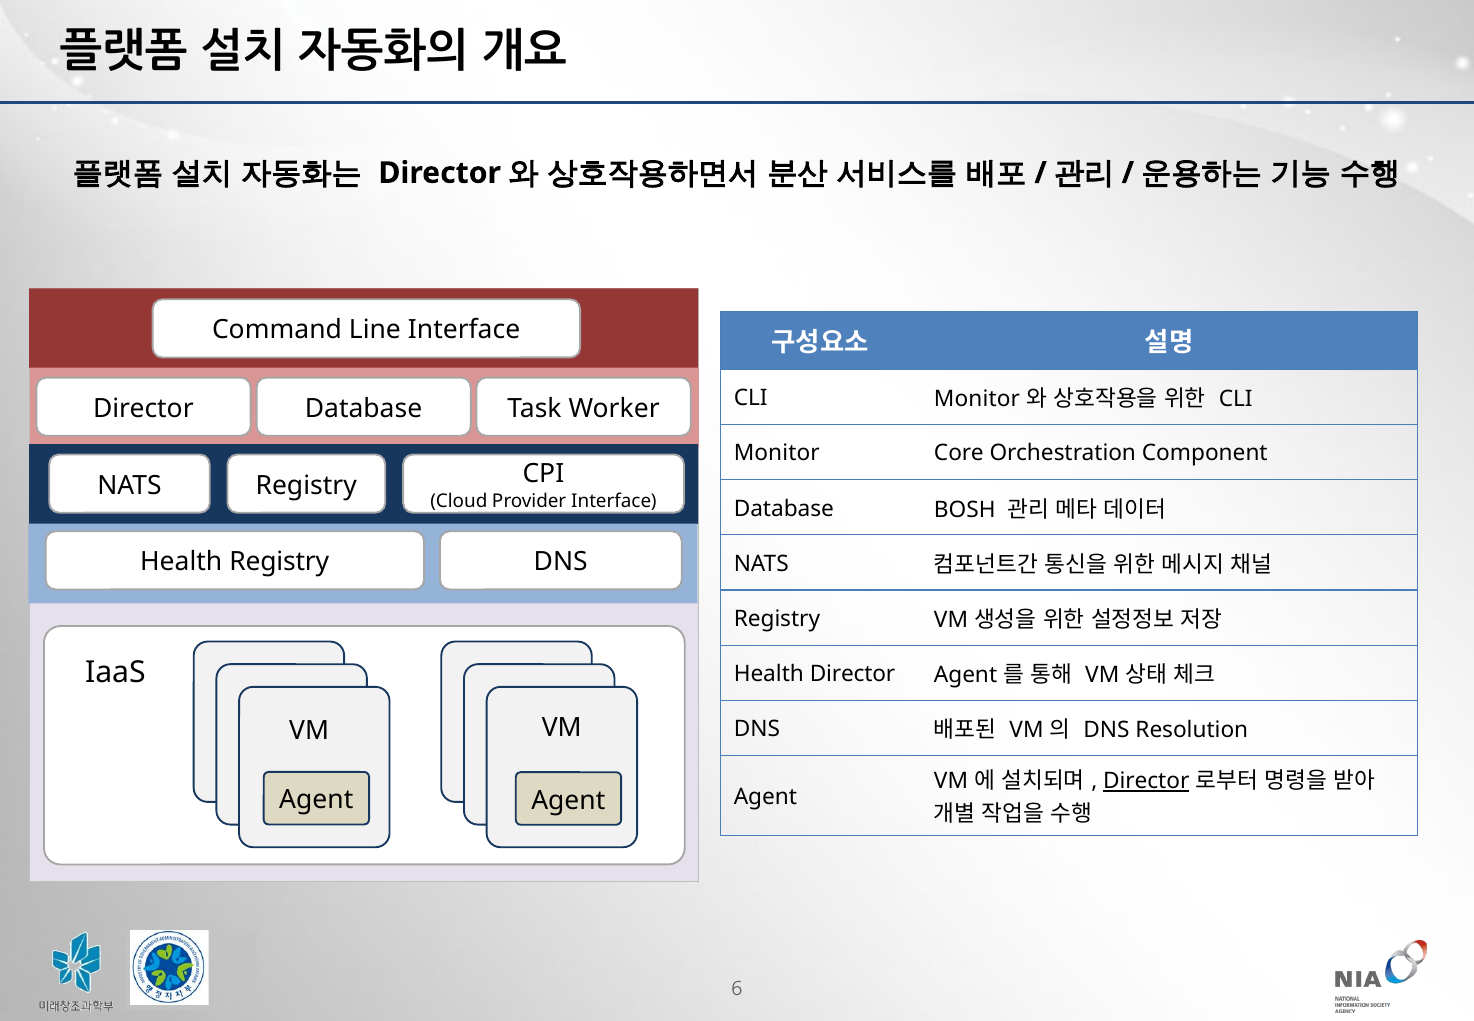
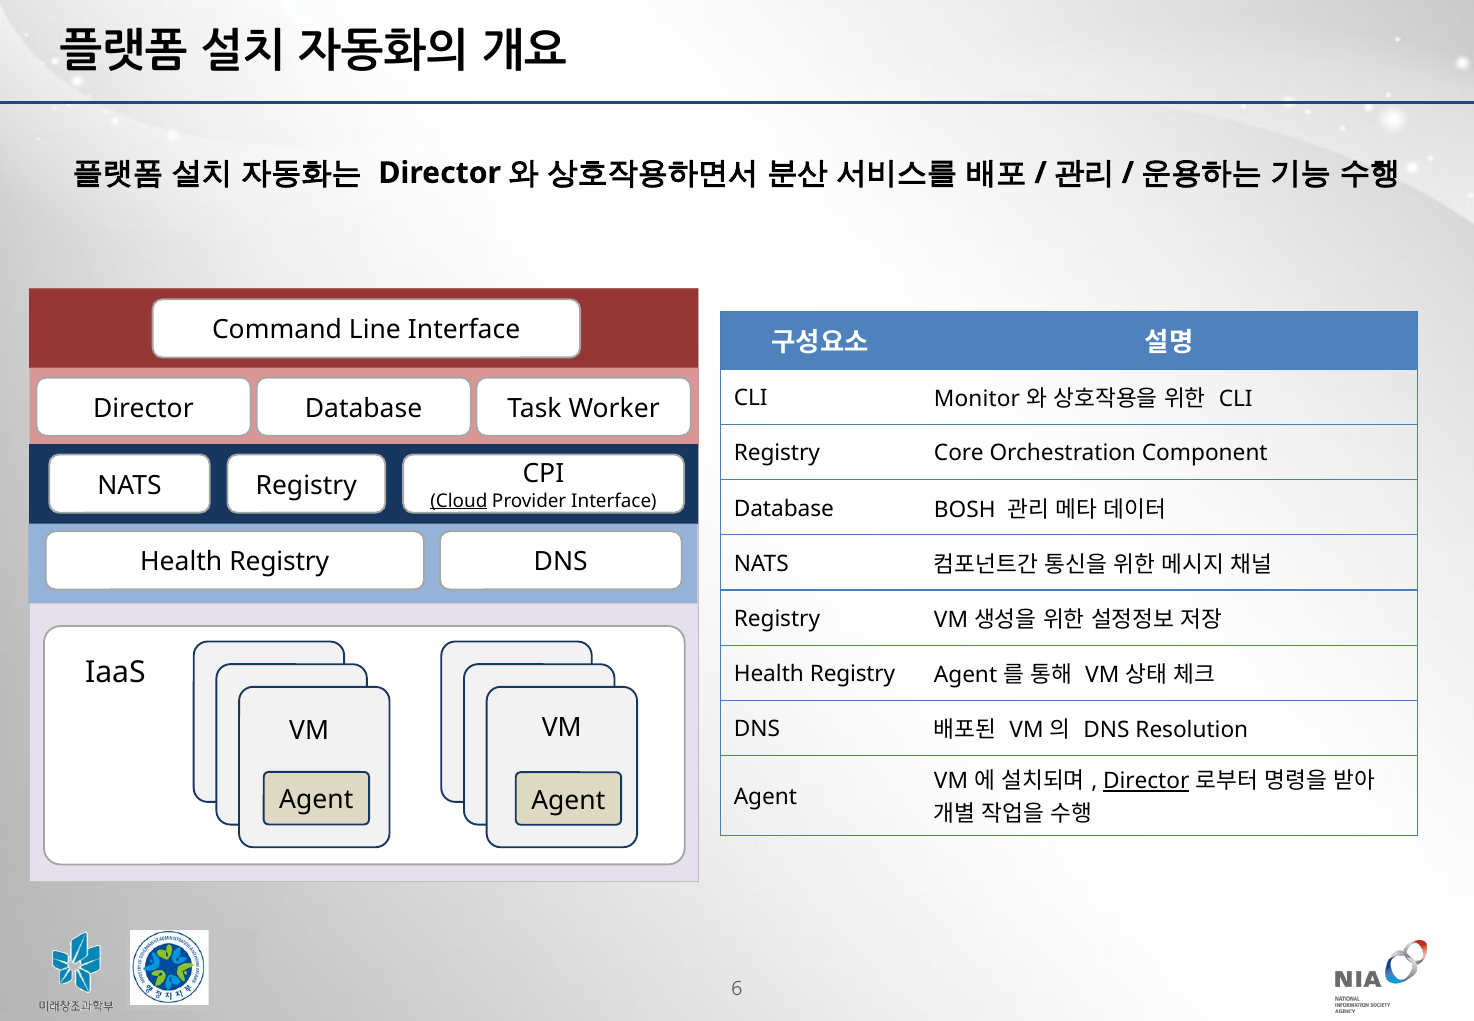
Monitor: Monitor -> Registry (777, 453)
Cloud underline: none -> present (459, 501)
Director: Director -> Registry (853, 674)
